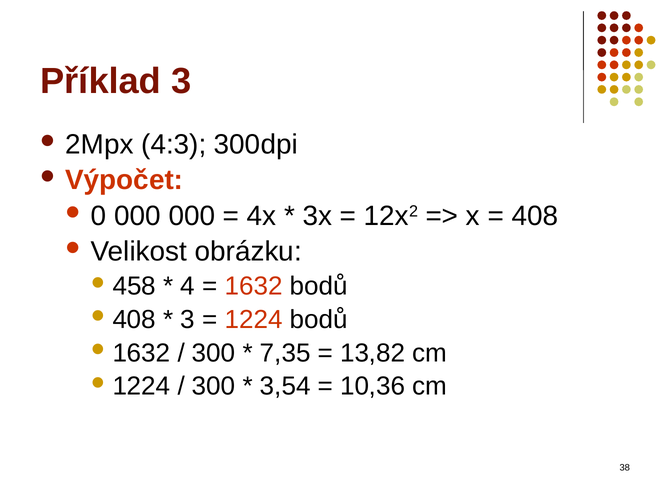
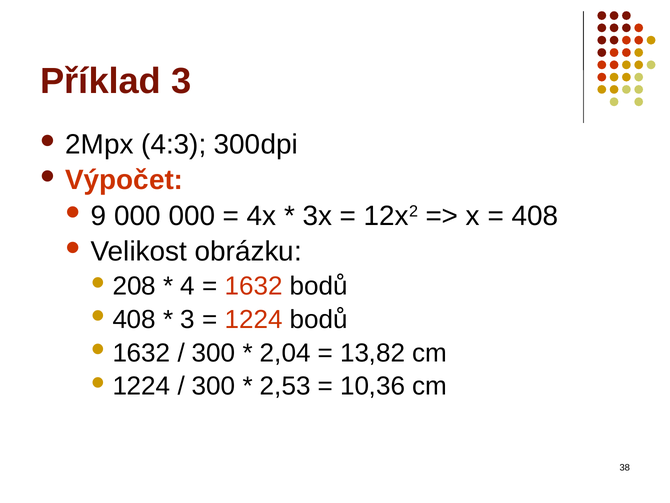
0: 0 -> 9 (99, 216)
458: 458 -> 208 (134, 286)
7,35: 7,35 -> 2,04 (285, 353)
3,54: 3,54 -> 2,53 (285, 386)
